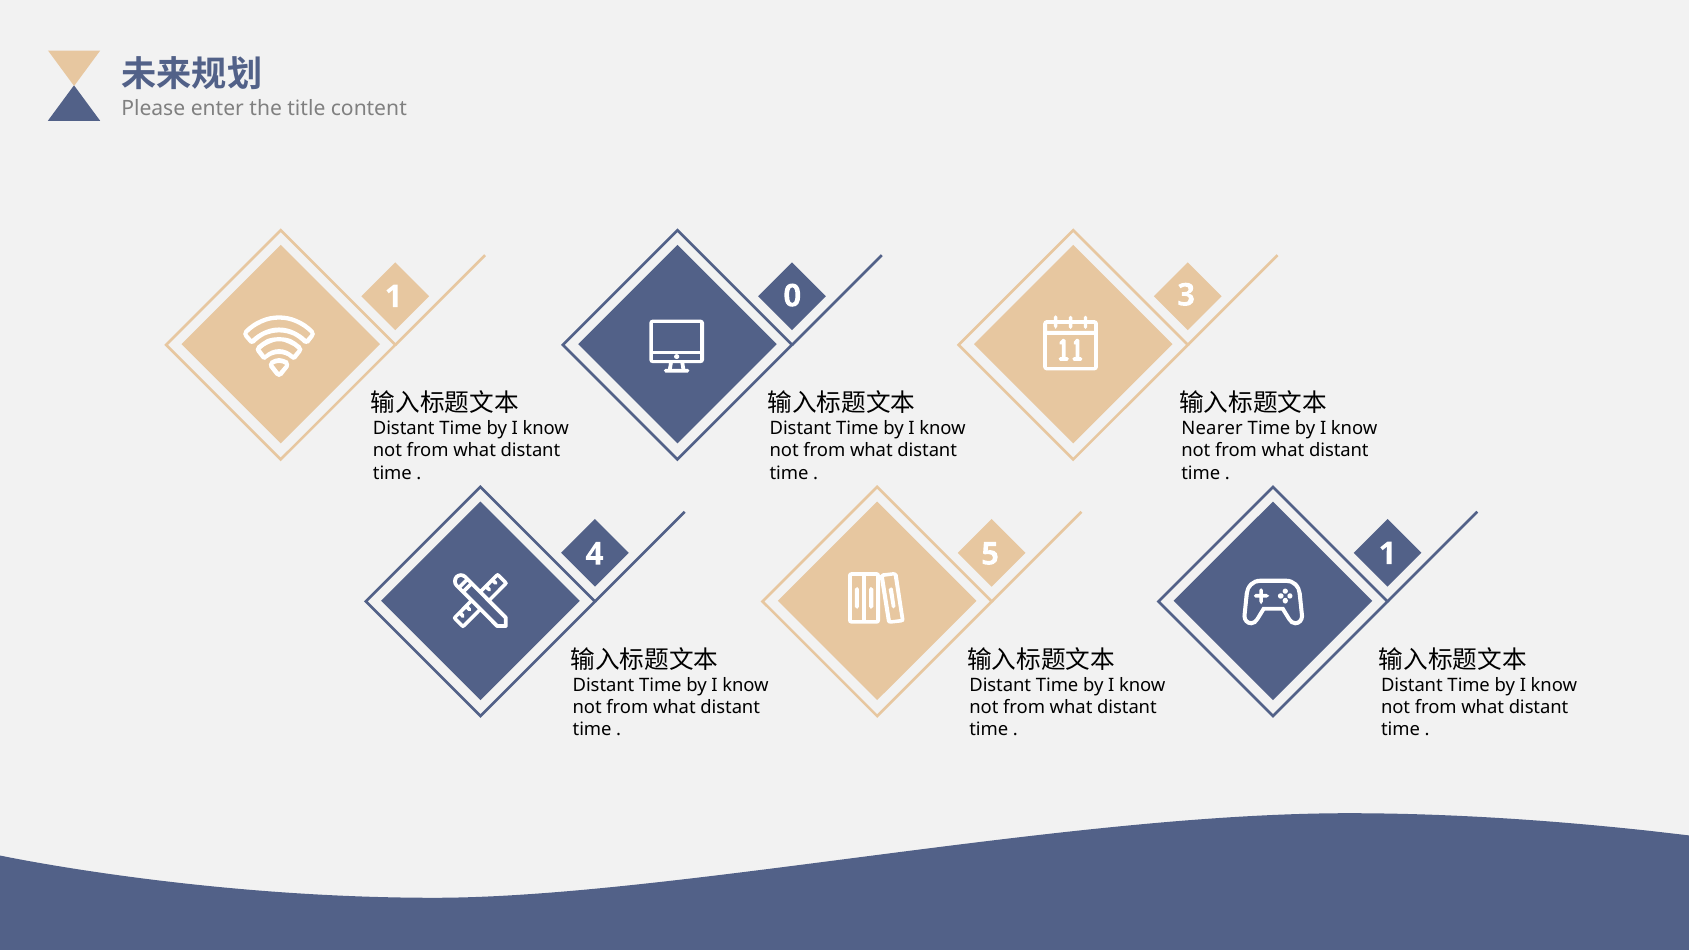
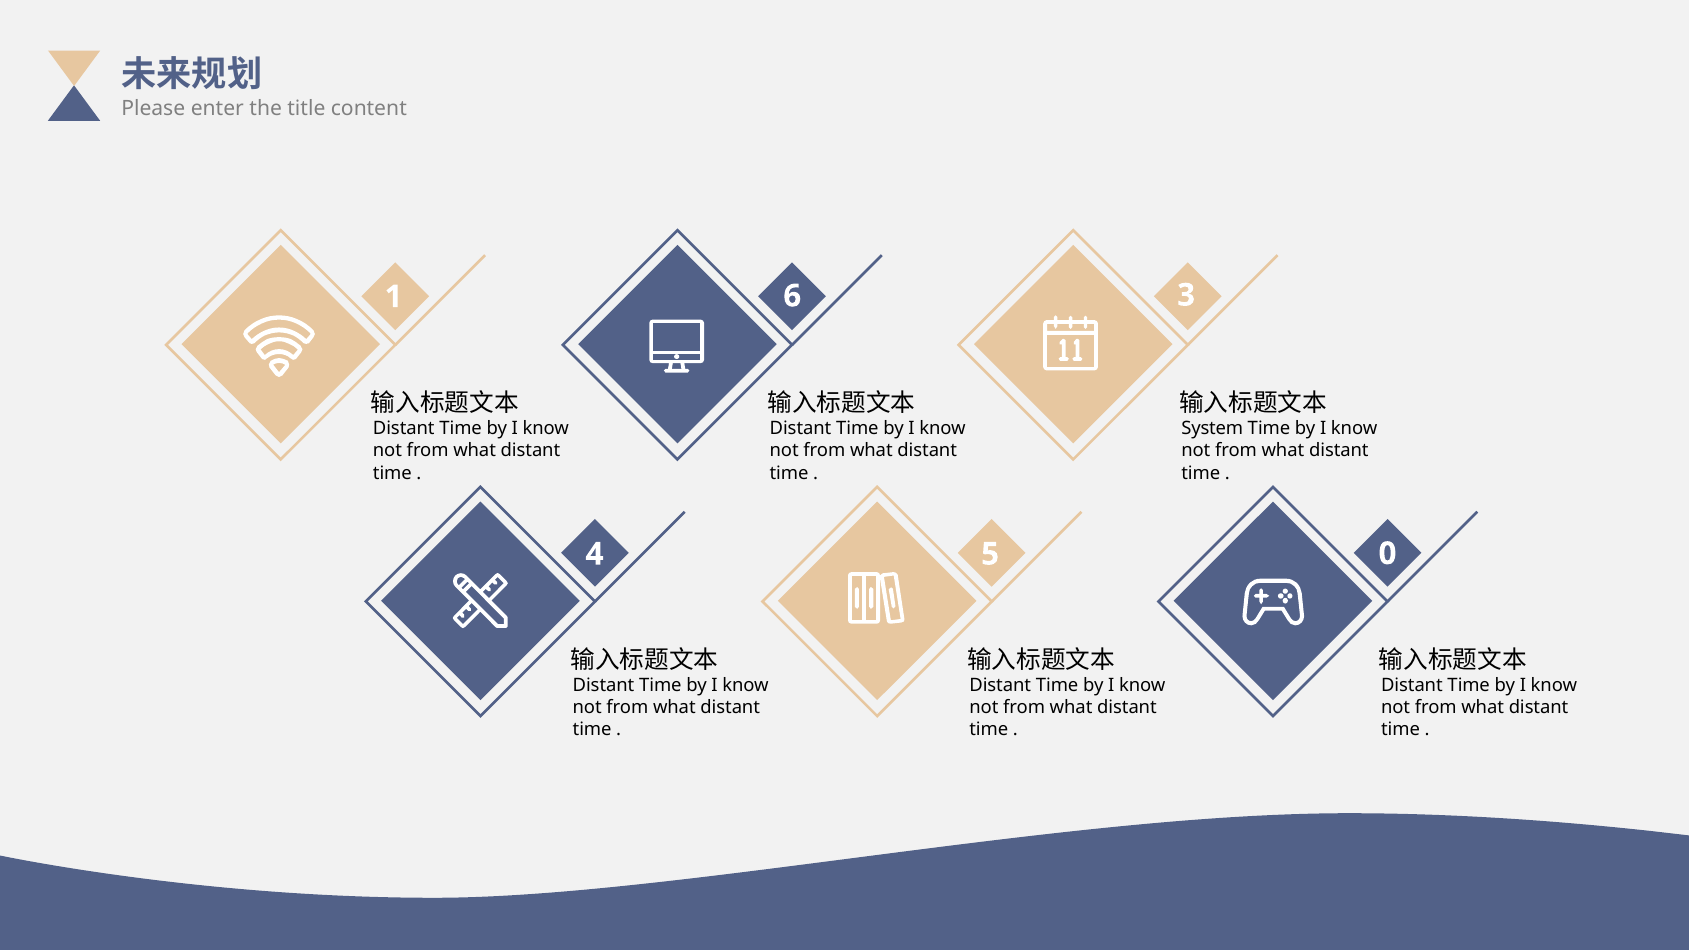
0: 0 -> 6 (792, 296)
Nearer: Nearer -> System (1212, 429)
5 1: 1 -> 0 (1388, 554)
